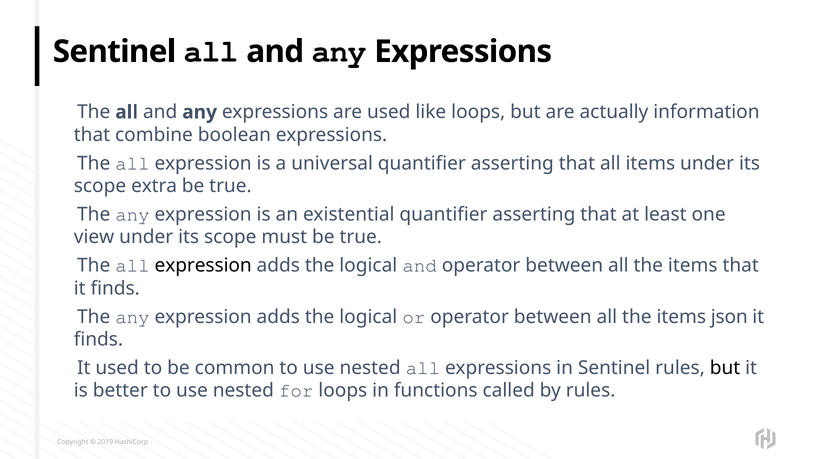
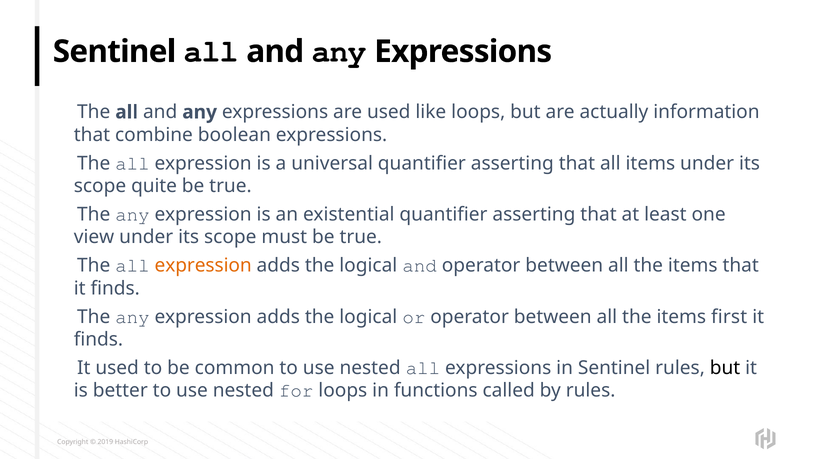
extra: extra -> quite (154, 186)
expression colour: black -> orange (203, 265)
json: json -> first (729, 316)
